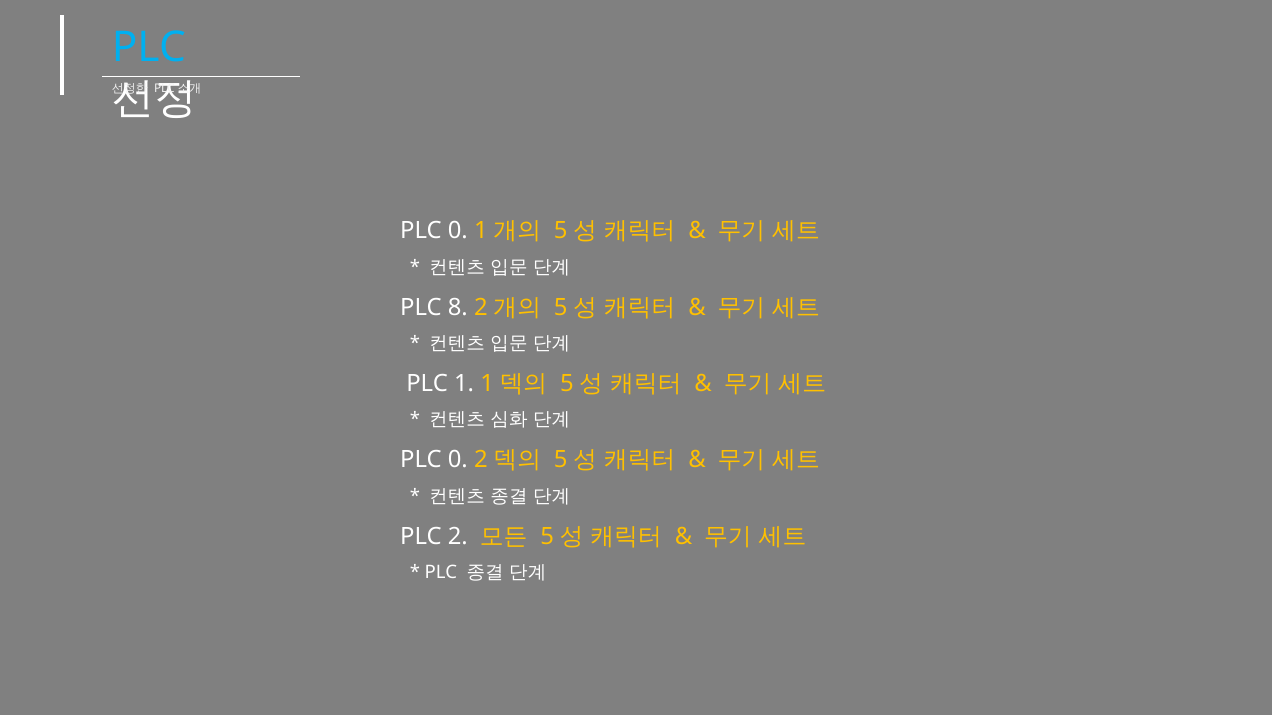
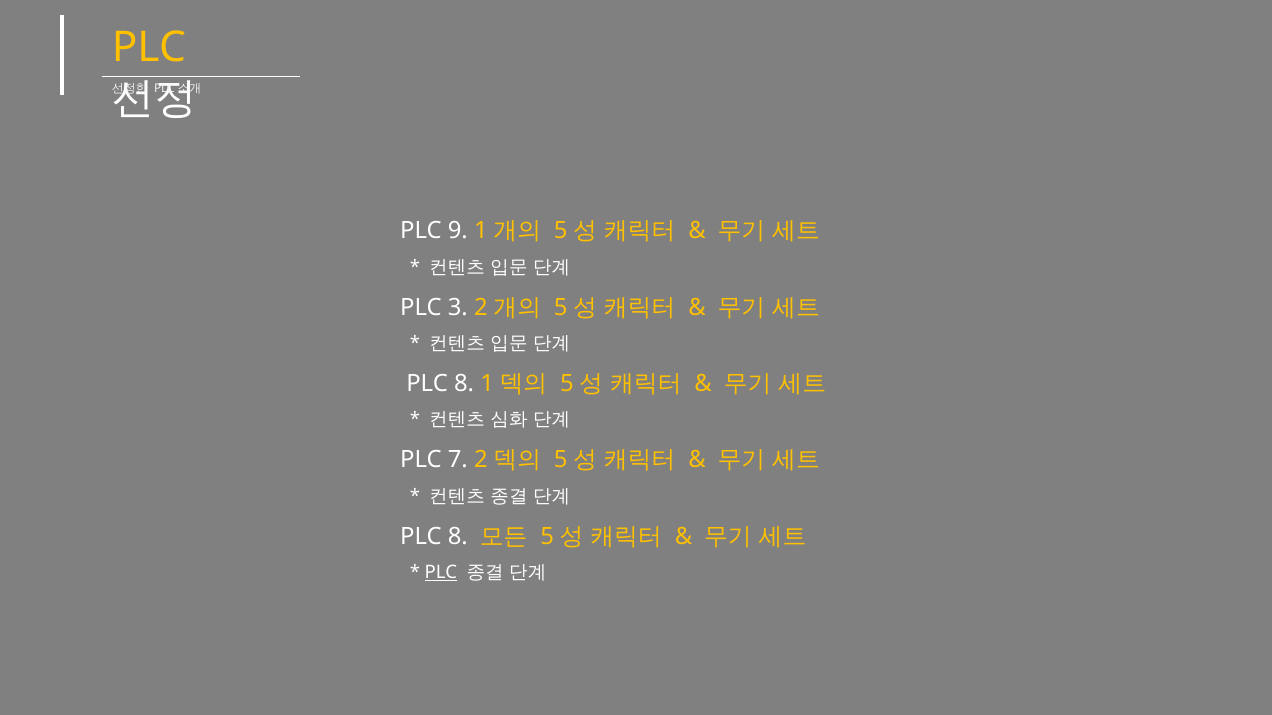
PLC colour: light blue -> yellow (149, 48)
0: 0 -> 9 (458, 231)
8: 8 -> 3 (458, 308)
1: 1 -> 8 (464, 384)
0: 0 -> 7 (458, 460)
2: 2 -> 8 (458, 537)
PLC underline: none -> present (441, 573)
